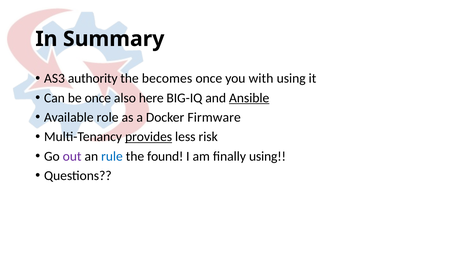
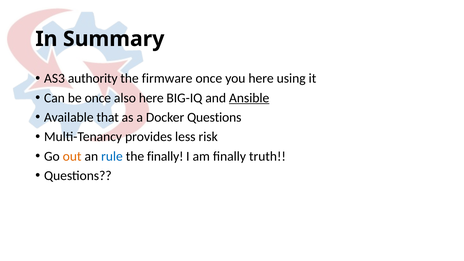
becomes: becomes -> firmware (167, 78)
you with: with -> here (261, 78)
role: role -> that (108, 117)
Docker Firmware: Firmware -> Questions (214, 117)
provides underline: present -> none (149, 137)
out colour: purple -> orange (72, 156)
the found: found -> finally (165, 156)
finally using: using -> truth (267, 156)
